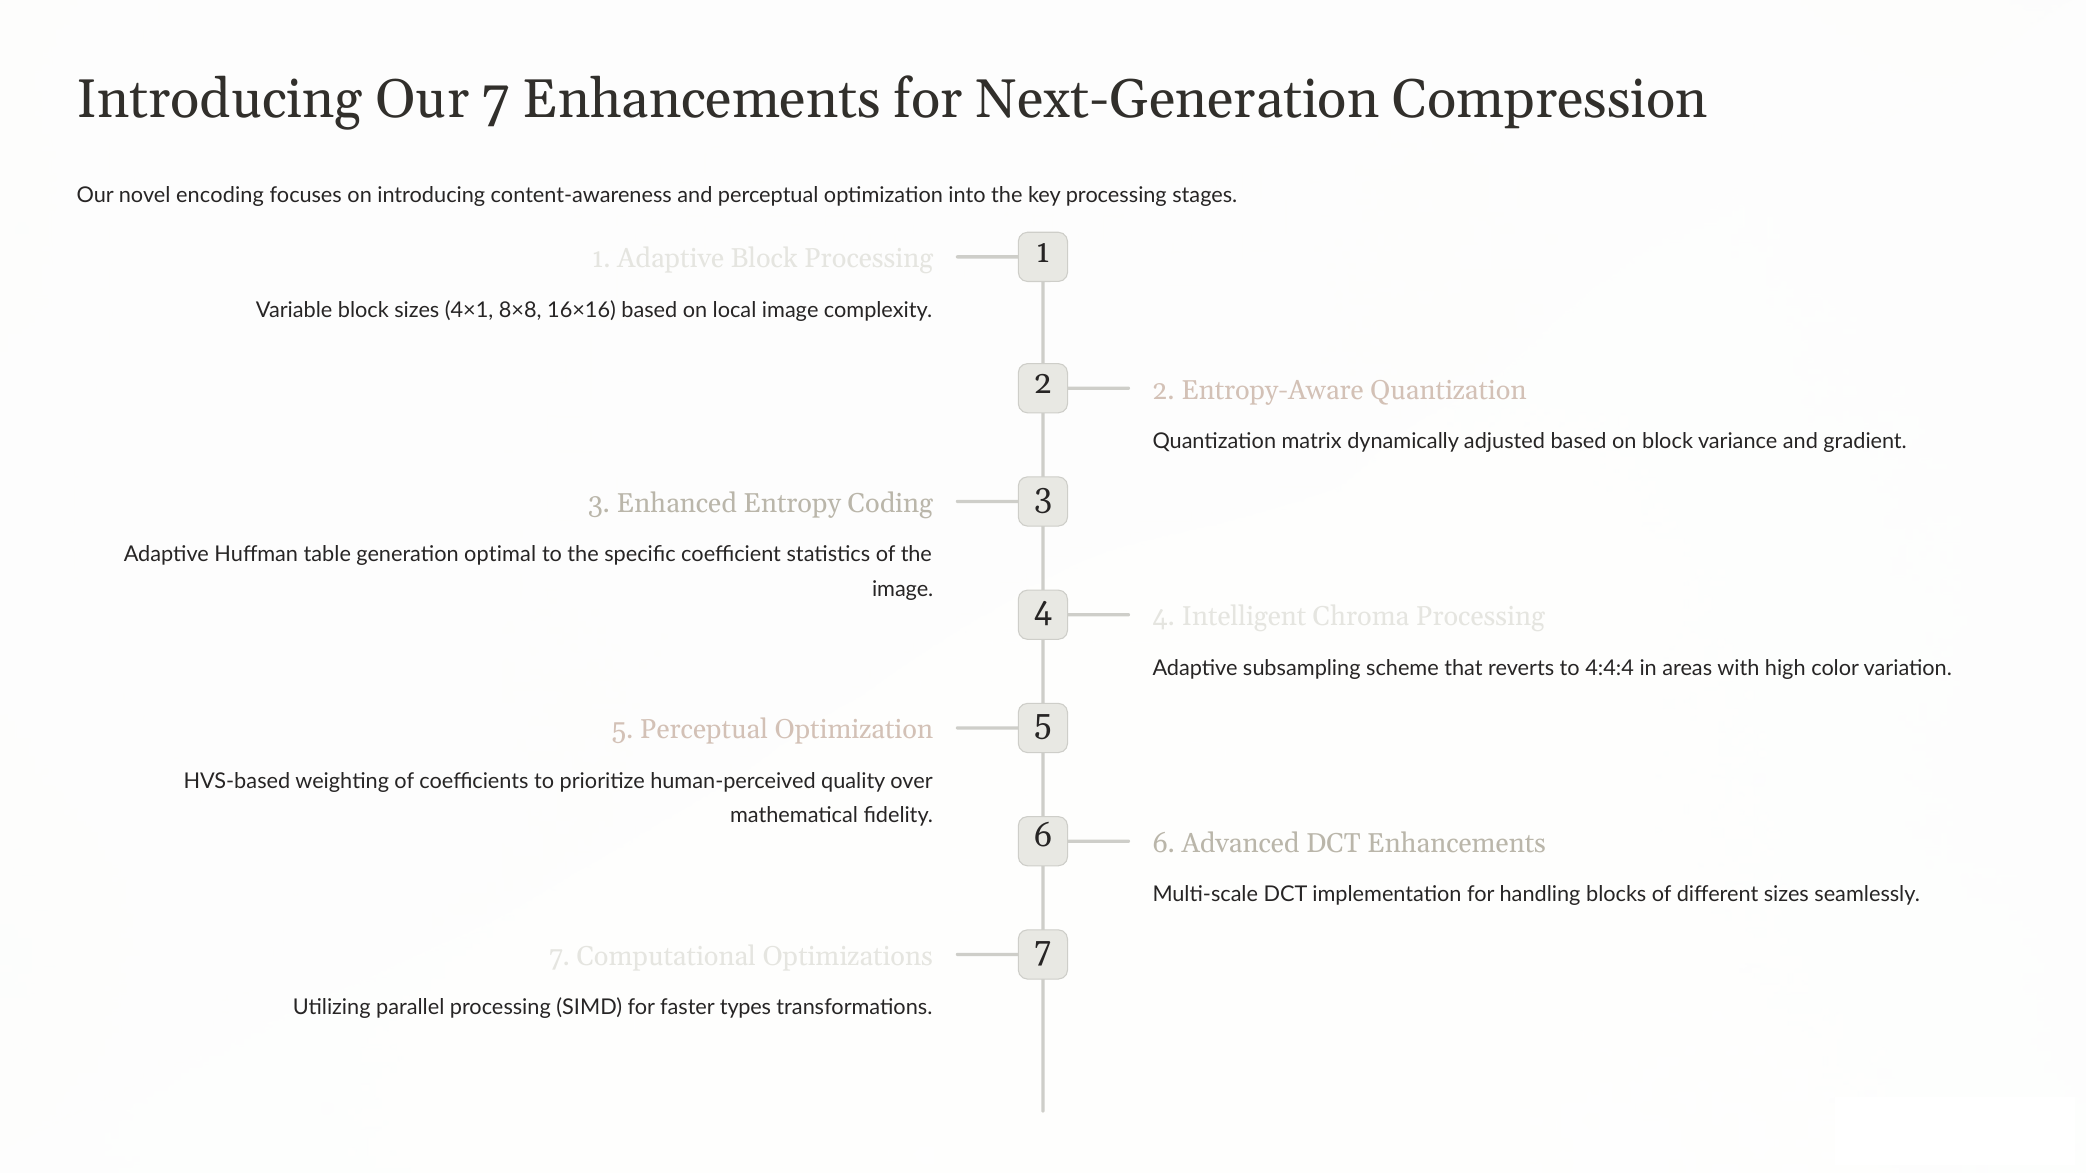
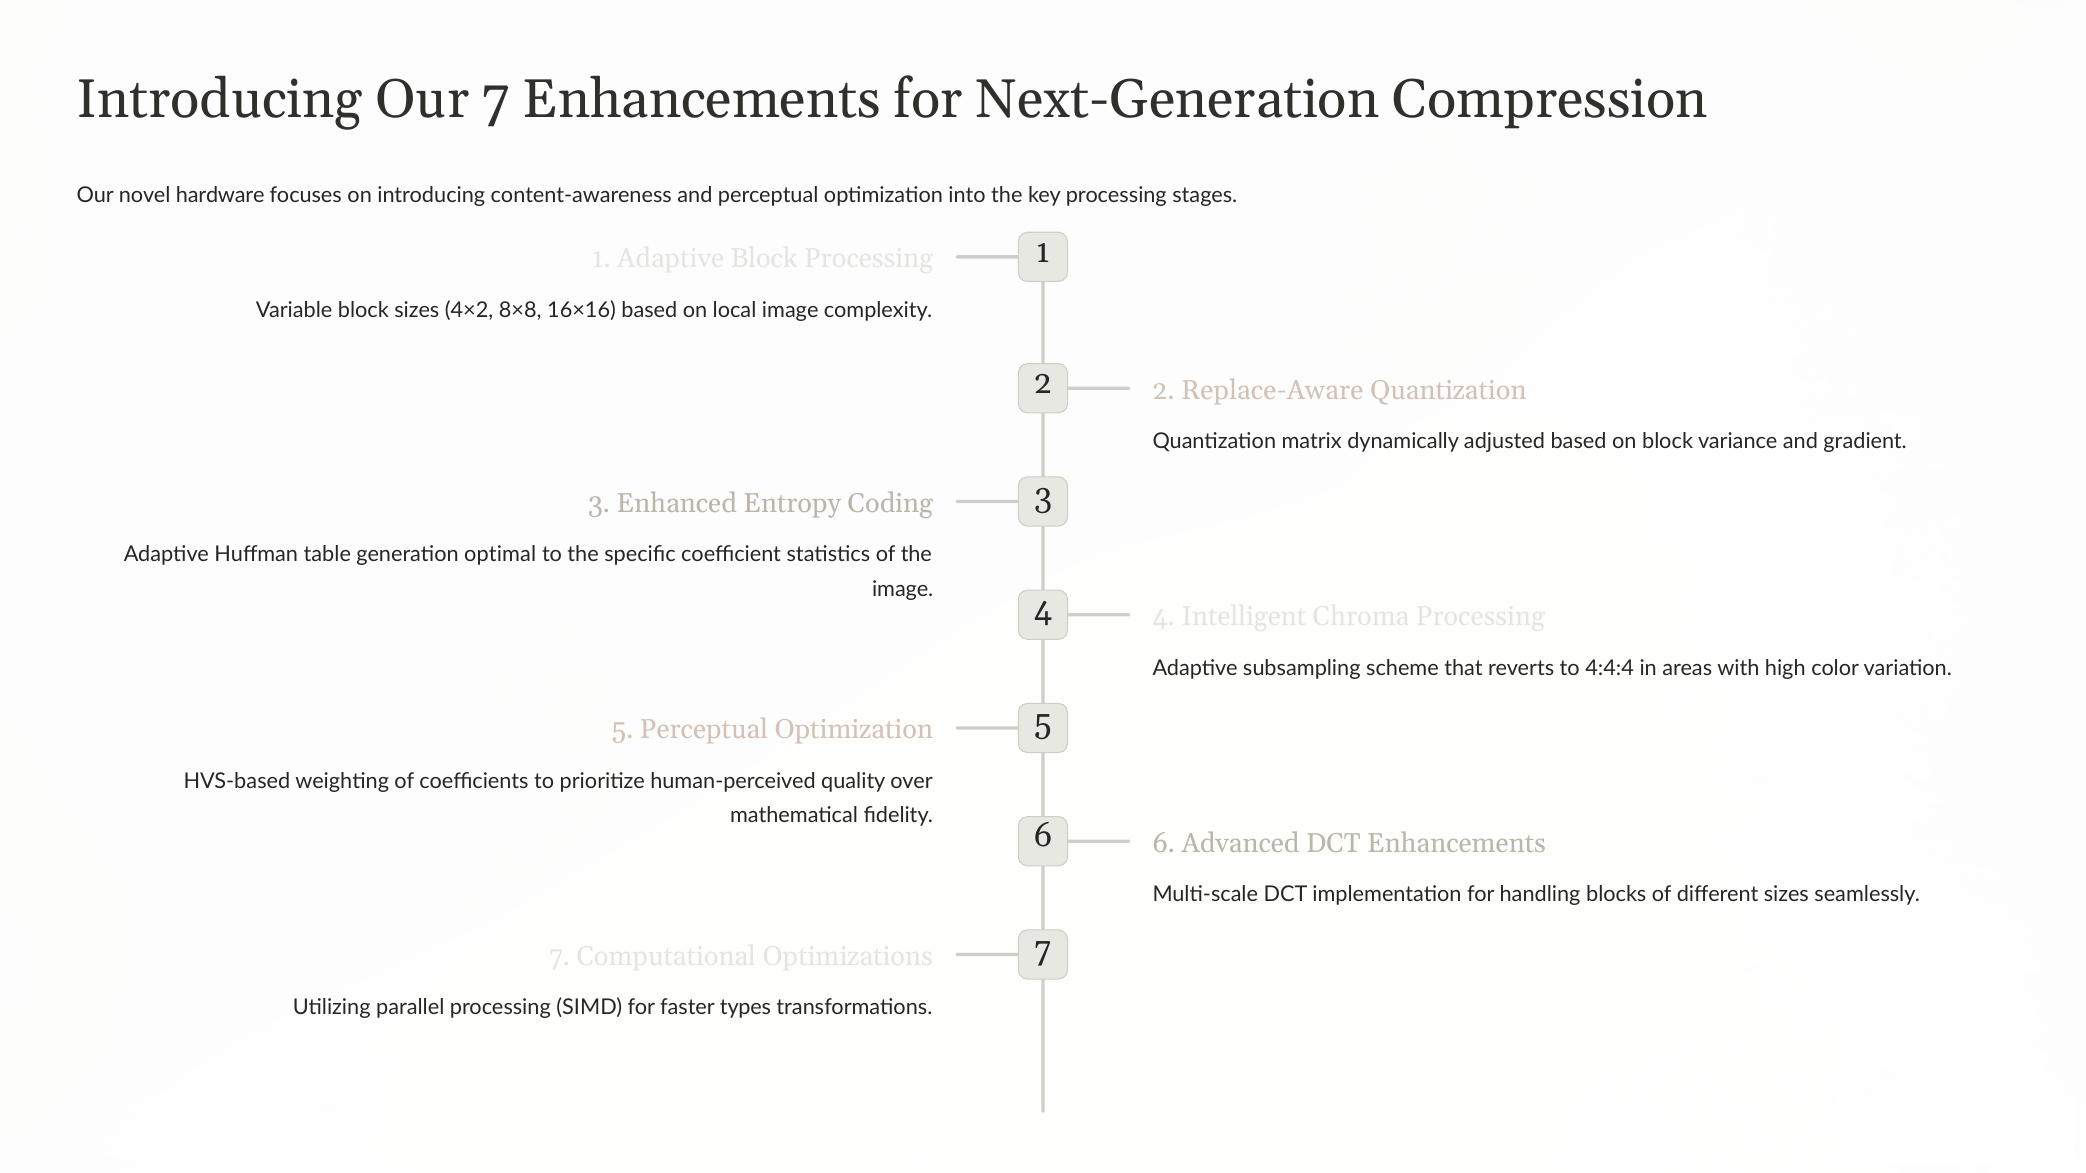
encoding: encoding -> hardware (220, 196)
4×1: 4×1 -> 4×2 (469, 310)
Entropy-Aware: Entropy-Aware -> Replace-Aware (1272, 390)
